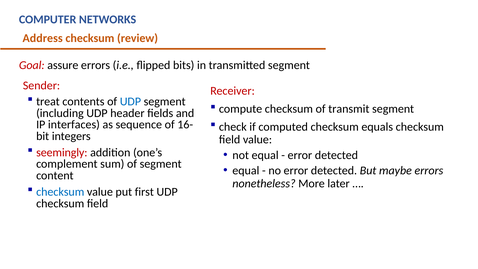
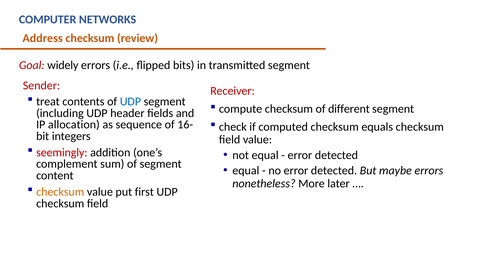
assure: assure -> widely (63, 65)
transmit: transmit -> different (349, 109)
interfaces: interfaces -> allocation (74, 125)
checksum colour: blue -> orange (60, 192)
